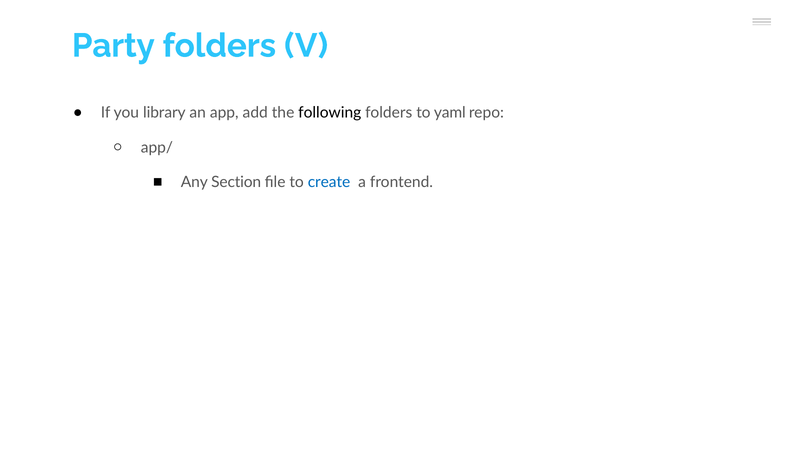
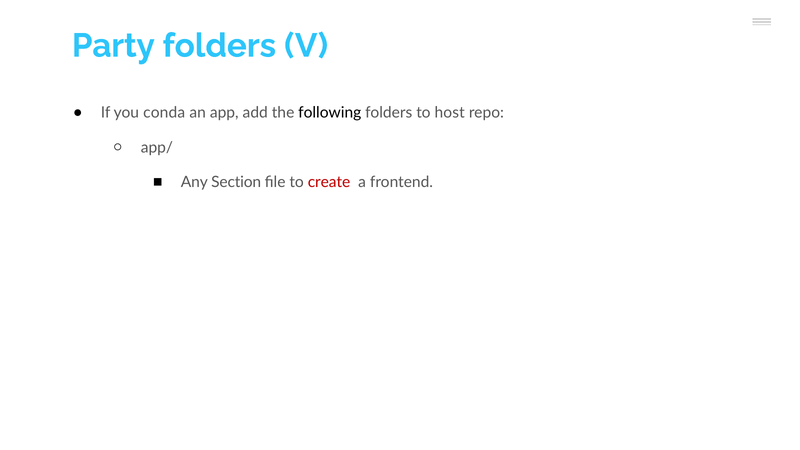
library: library -> conda (164, 113)
yaml: yaml -> host (450, 113)
create colour: blue -> red (329, 182)
